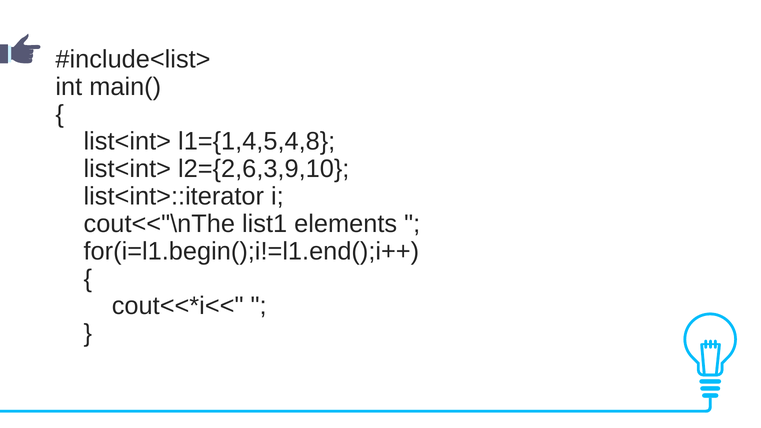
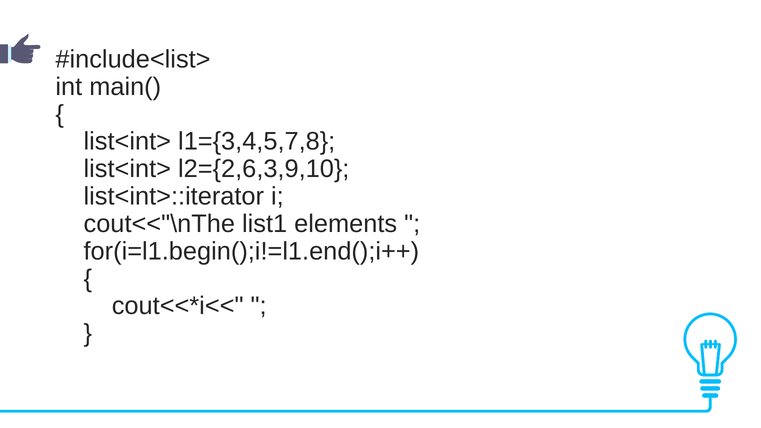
l1={1,4,5,4,8: l1={1,4,5,4,8 -> l1={3,4,5,7,8 (257, 142)
